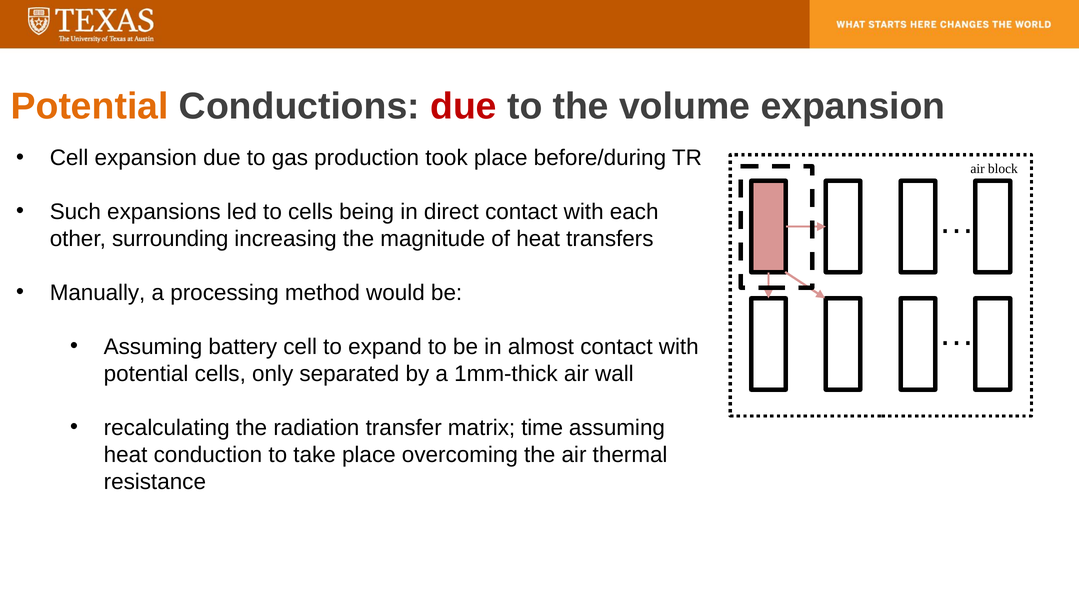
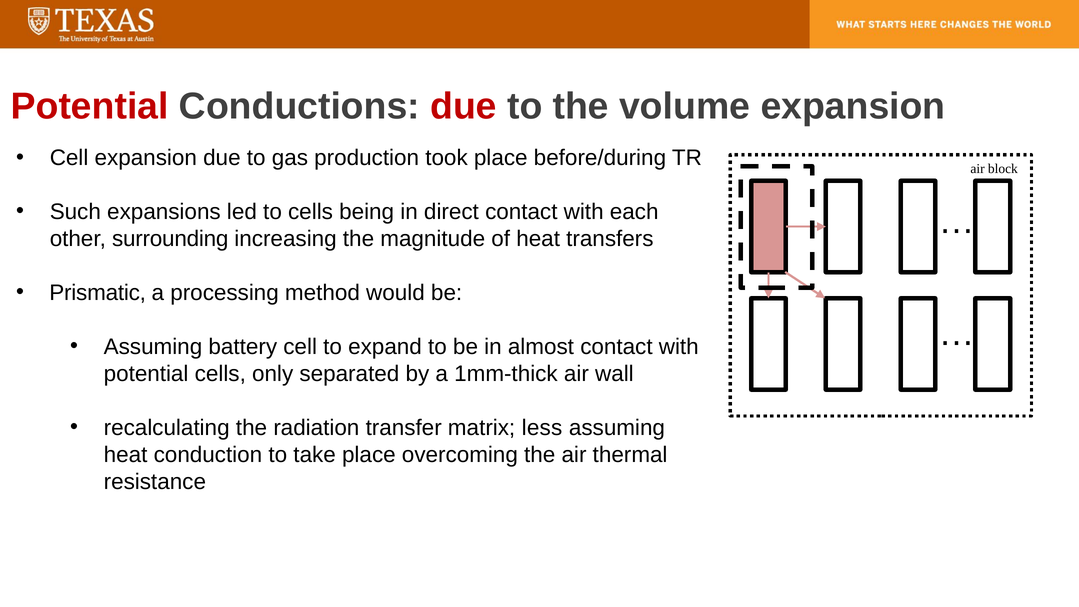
Potential colour: orange -> red (90, 106)
Manually: Manually -> Prismatic (98, 293)
time: time -> less (542, 428)
